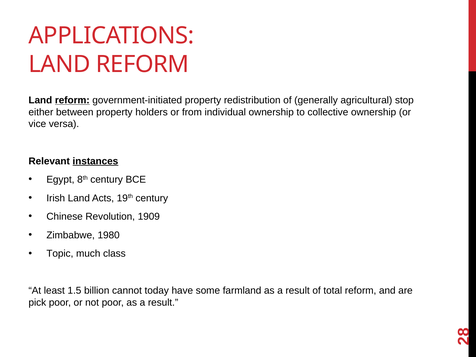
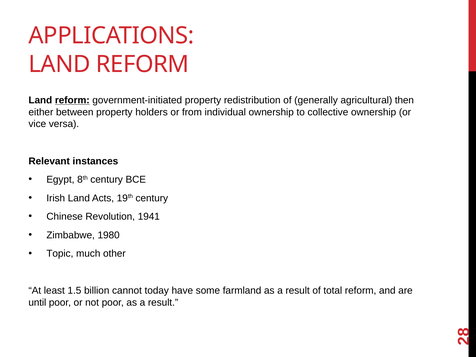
stop: stop -> then (404, 100)
instances underline: present -> none (95, 161)
1909: 1909 -> 1941 (149, 217)
class: class -> other (114, 254)
pick: pick -> until (37, 303)
